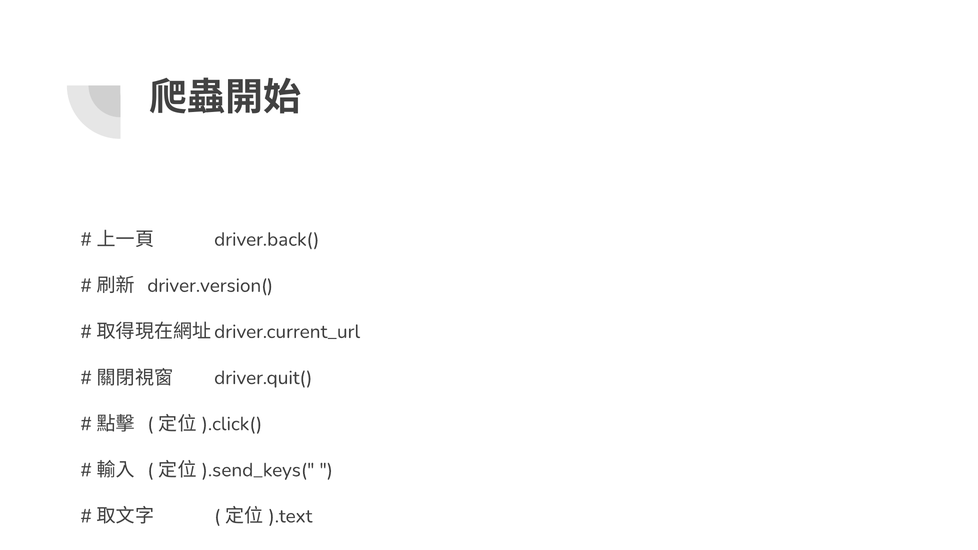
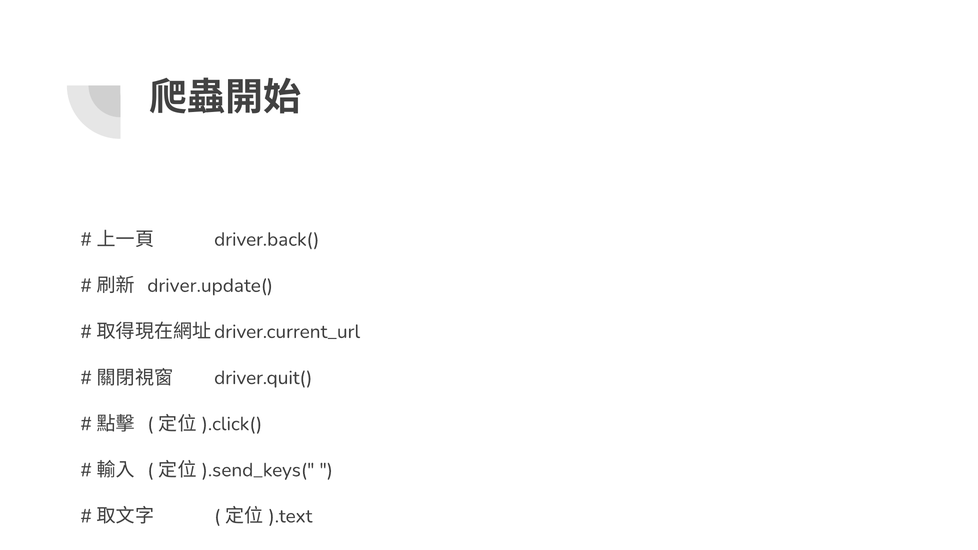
driver.version(: driver.version( -> driver.update( (210, 286)
